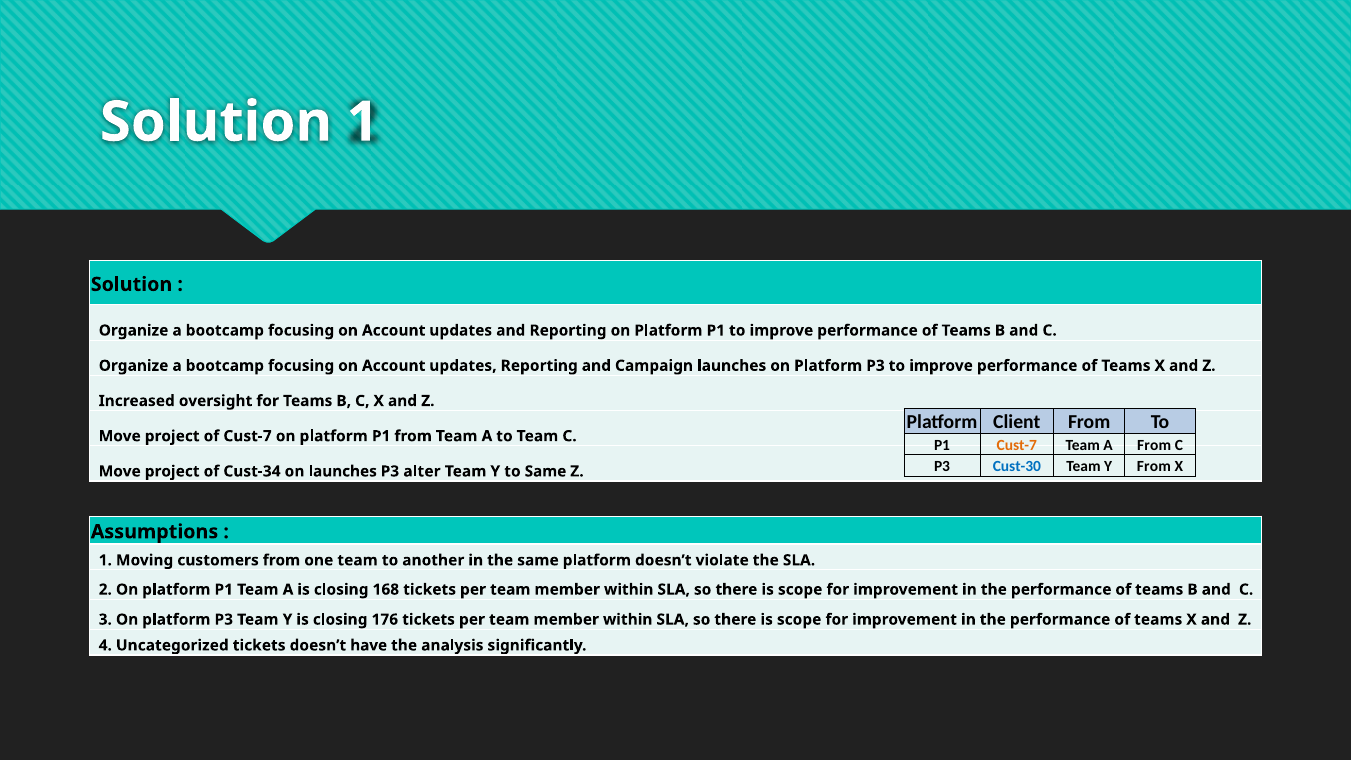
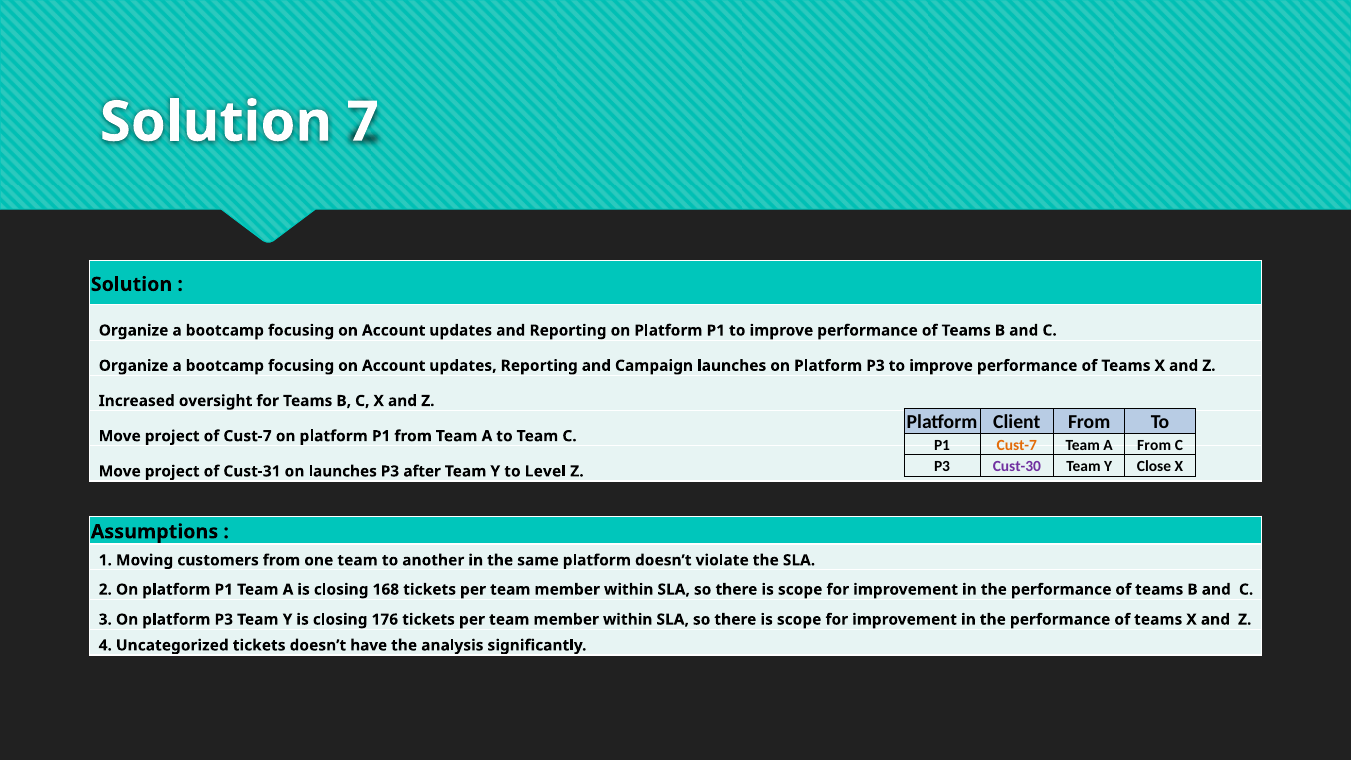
Solution 1: 1 -> 7 (363, 122)
Cust-30 colour: blue -> purple (1017, 467)
Y From: From -> Close (1154, 467)
Cust-34: Cust-34 -> Cust-31 (252, 471)
alter: alter -> after (422, 471)
to Same: Same -> Level (545, 471)
